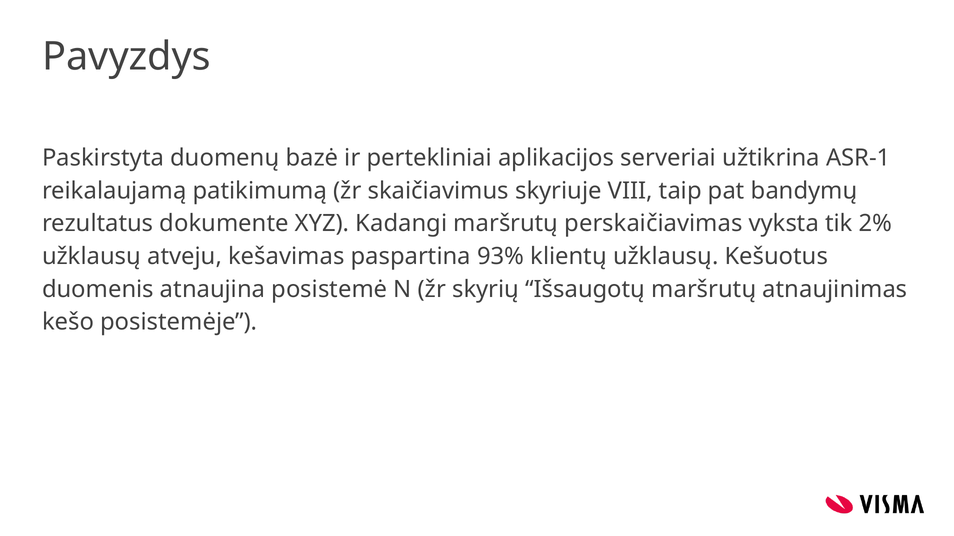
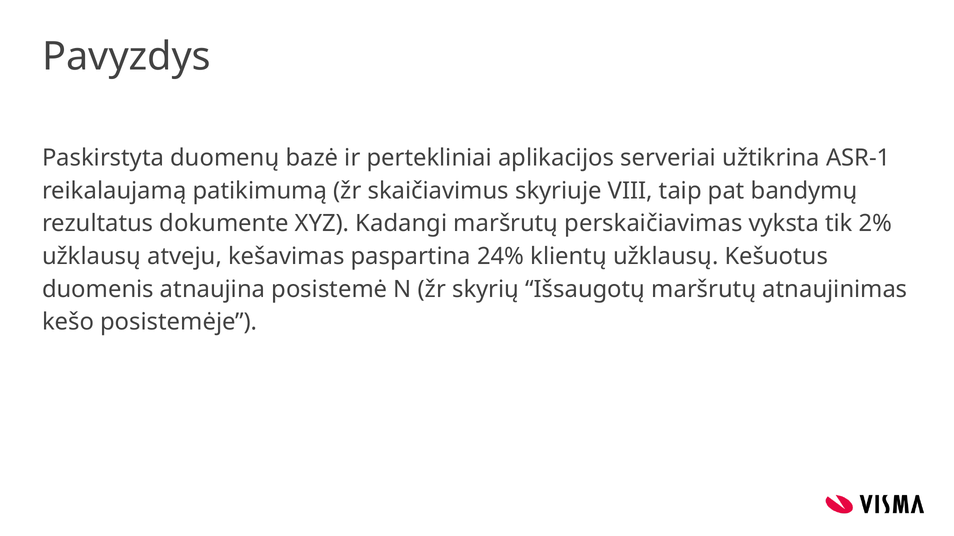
93%: 93% -> 24% (501, 257)
